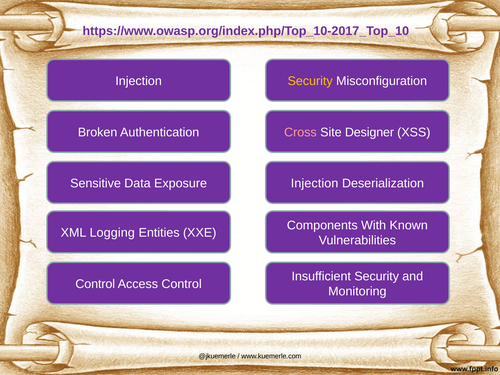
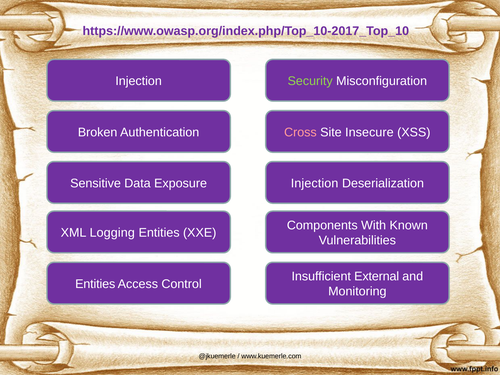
Security colour: yellow -> light green (310, 81)
Designer: Designer -> Insecure (369, 132)
Insufficient Security: Security -> External (377, 277)
Control: Control -> Entities (95, 284)
